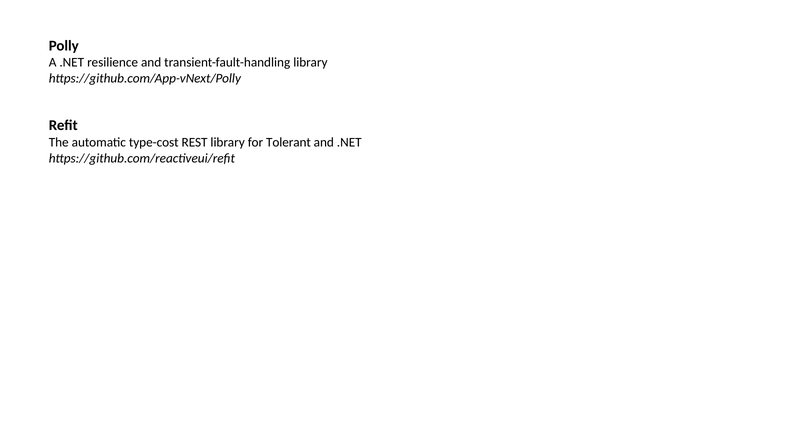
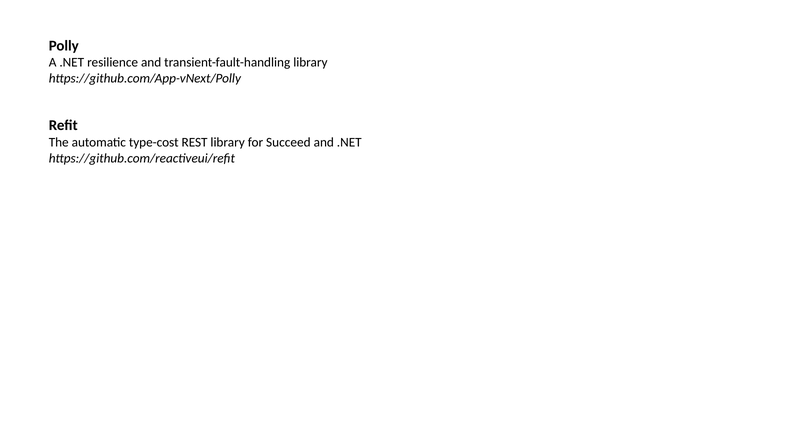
Tolerant: Tolerant -> Succeed (288, 142)
